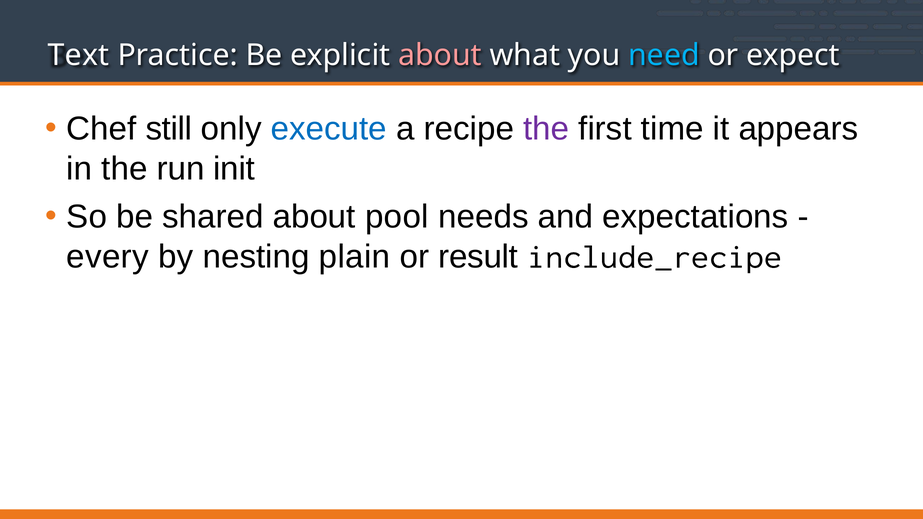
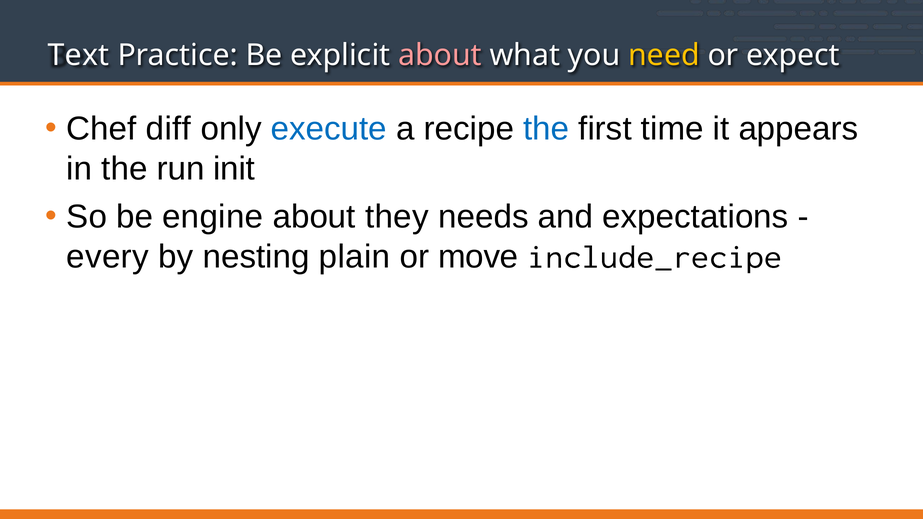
need colour: light blue -> yellow (664, 55)
still: still -> diff (168, 129)
the colour: purple -> blue (546, 129)
shared: shared -> engine (213, 217)
pool: pool -> they (397, 217)
result: result -> move (478, 257)
